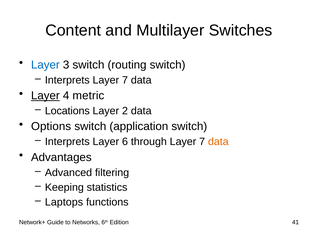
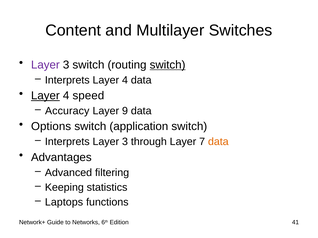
Layer colour: blue -> purple (45, 65)
switch underline: none -> present (168, 65)
Interprets Layer 7: 7 -> 4 (125, 80)
metric: metric -> speed (88, 96)
Locations: Locations -> Accuracy (67, 111)
2: 2 -> 9 (125, 111)
Interprets Layer 6: 6 -> 3 (125, 142)
